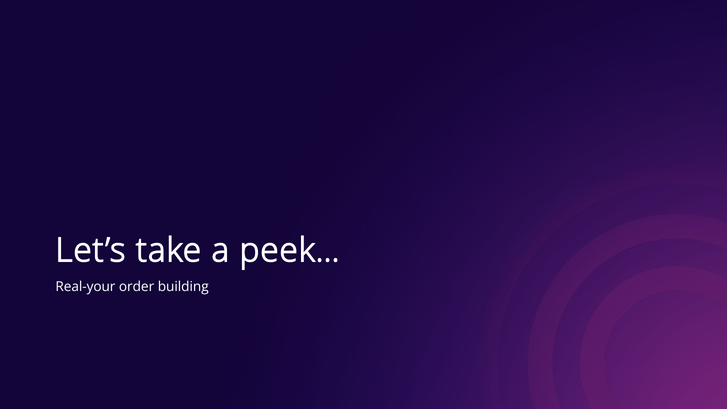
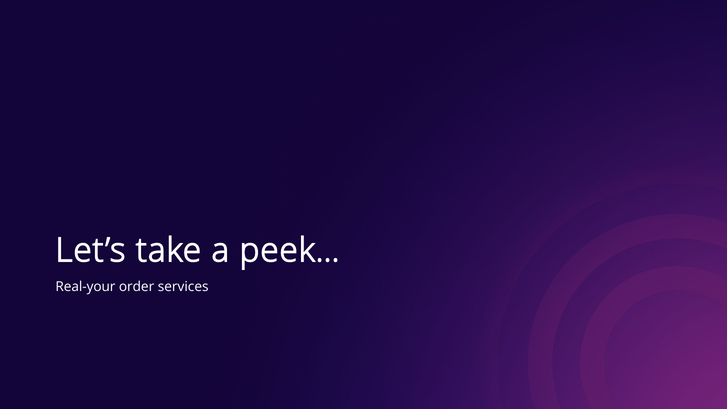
building: building -> services (183, 287)
